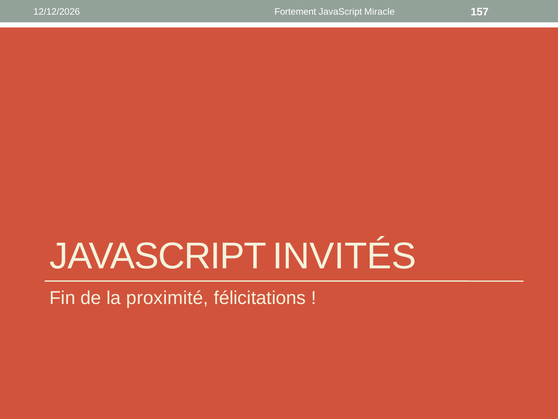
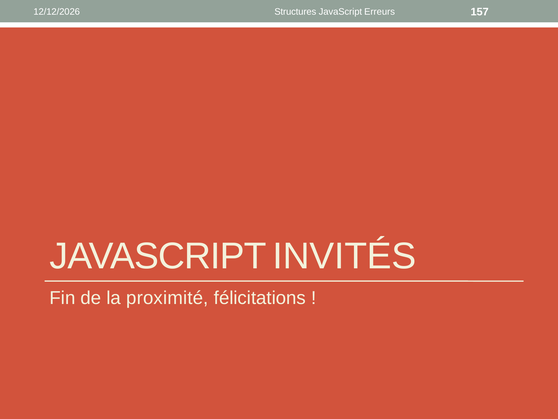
Fortement: Fortement -> Structures (295, 12)
Miracle: Miracle -> Erreurs (380, 12)
